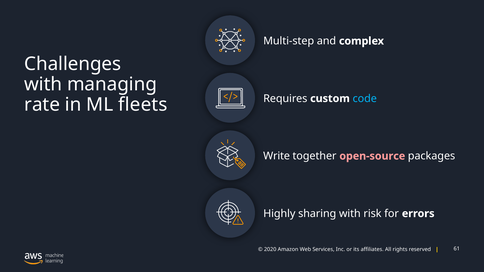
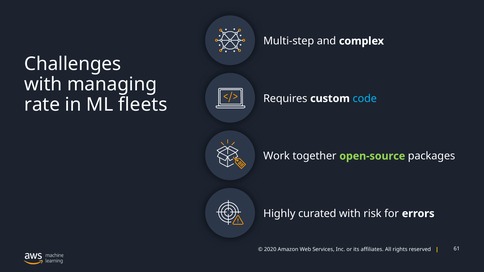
Write: Write -> Work (277, 156)
open-source colour: pink -> light green (372, 156)
sharing: sharing -> curated (317, 214)
